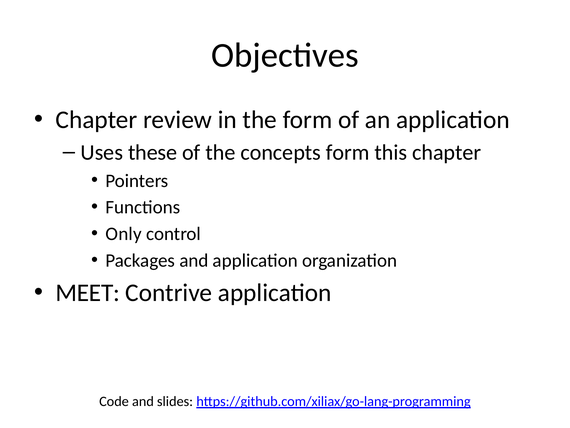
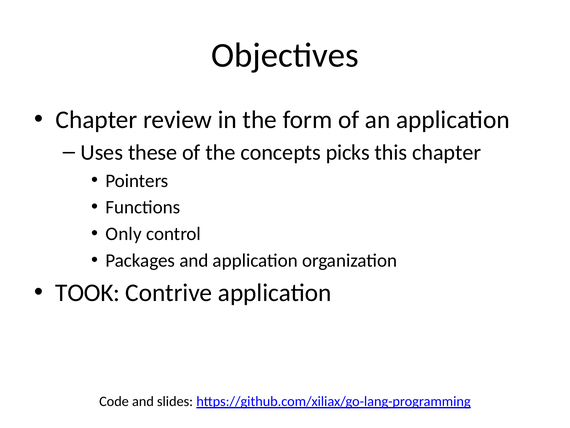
concepts form: form -> picks (348, 152)
MEET: MEET -> TOOK (88, 292)
